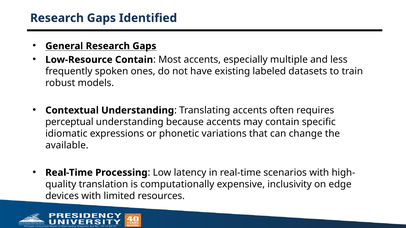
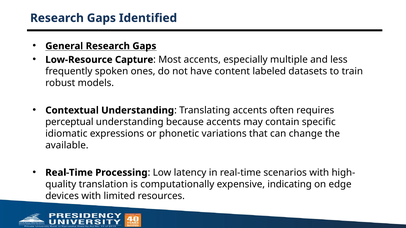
Low-Resource Contain: Contain -> Capture (134, 60)
existing: existing -> content (232, 71)
inclusivity: inclusivity -> indicating (290, 185)
